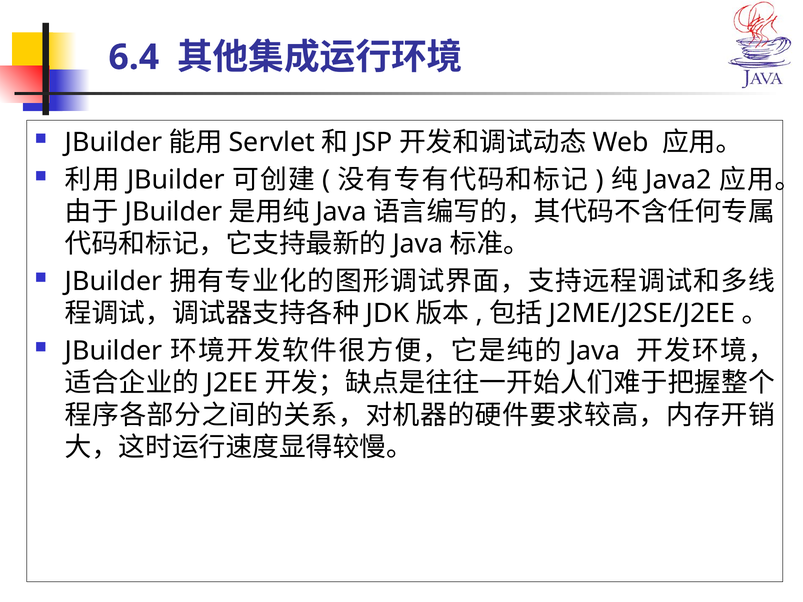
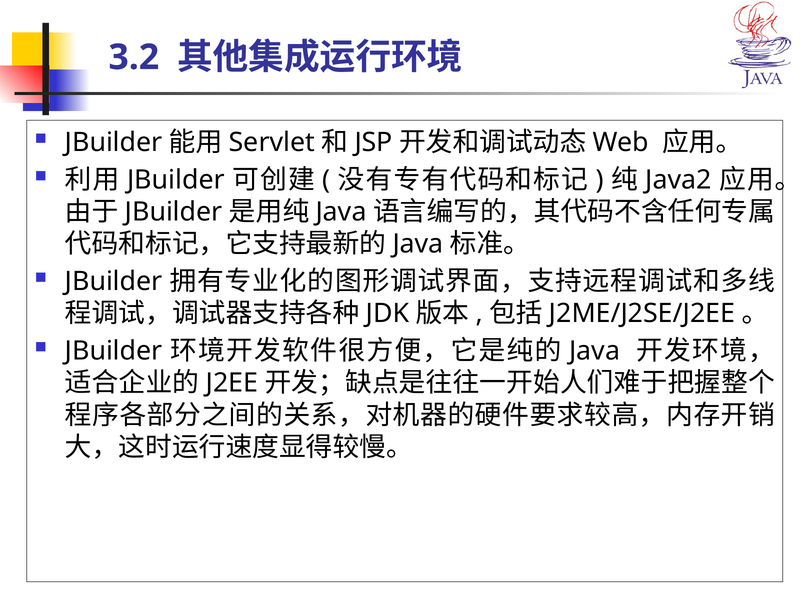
6.4: 6.4 -> 3.2 (134, 57)
